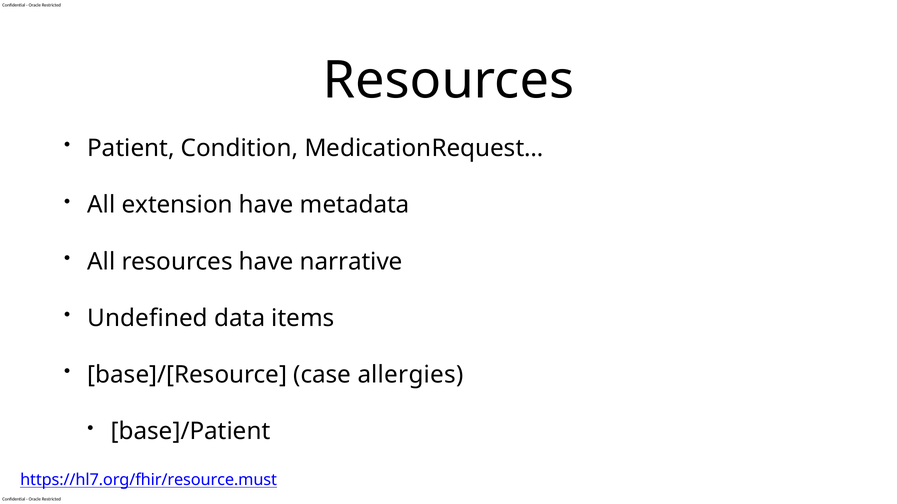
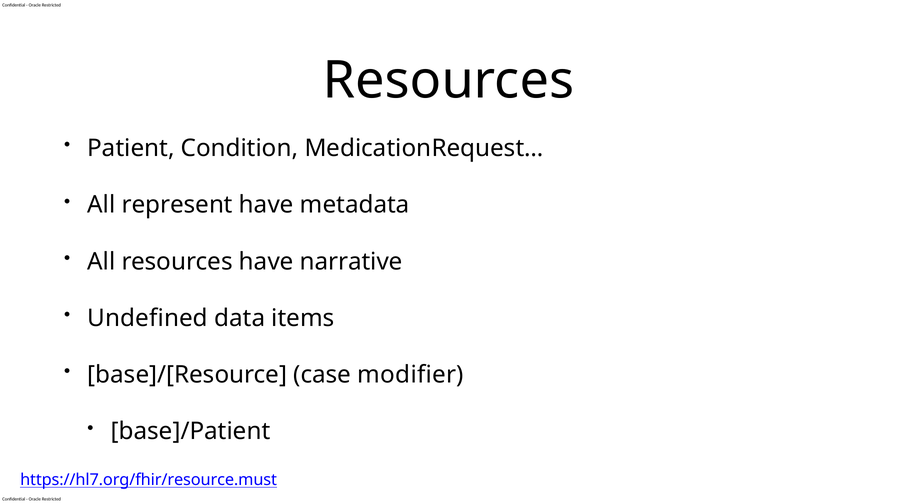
extension: extension -> represent (177, 205)
allergies: allergies -> modifier (411, 375)
